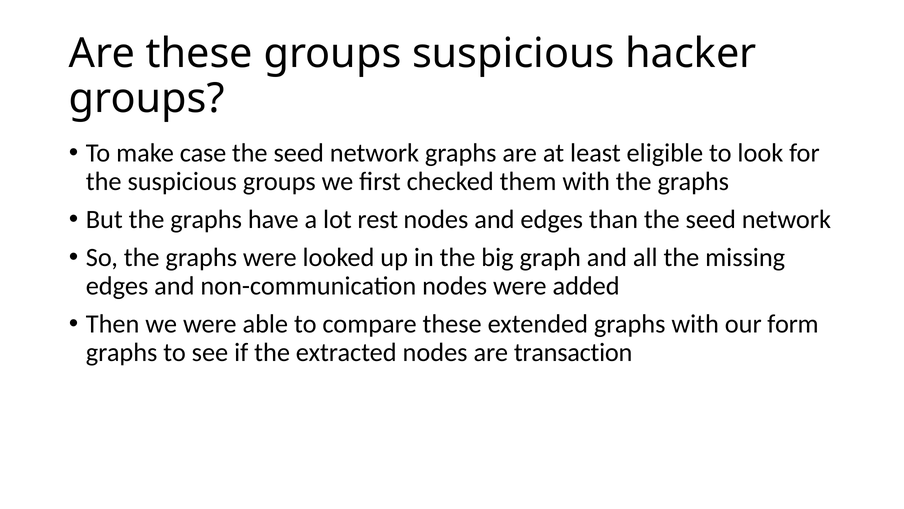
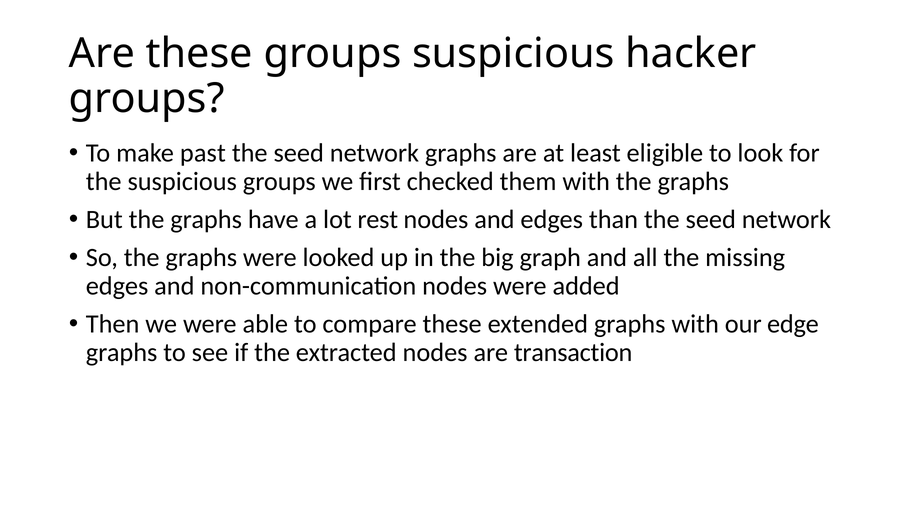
case: case -> past (203, 153)
form: form -> edge (793, 324)
